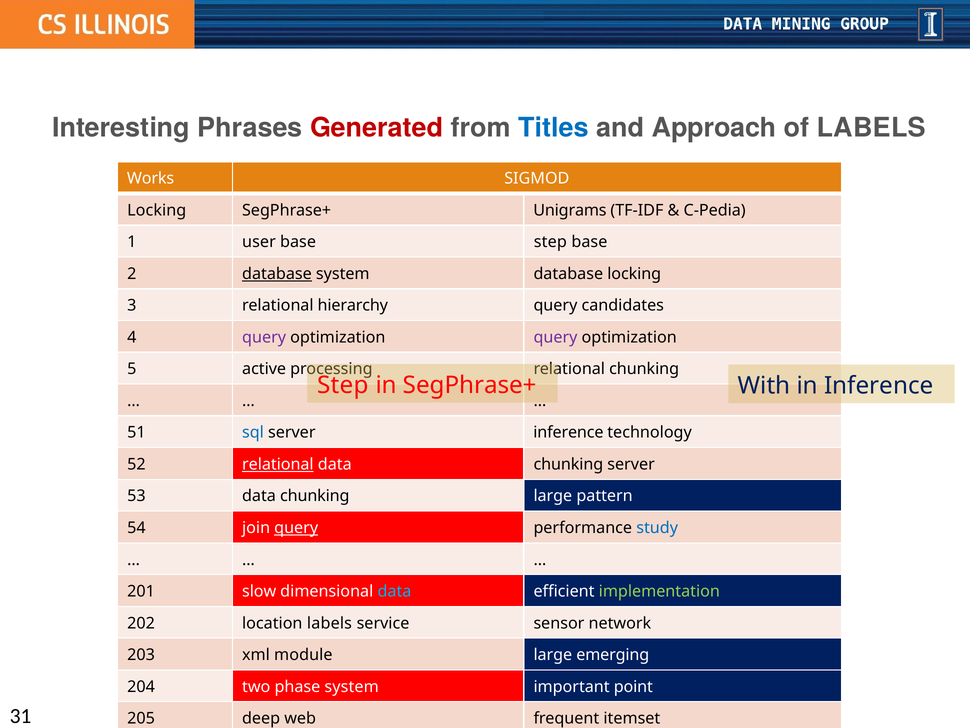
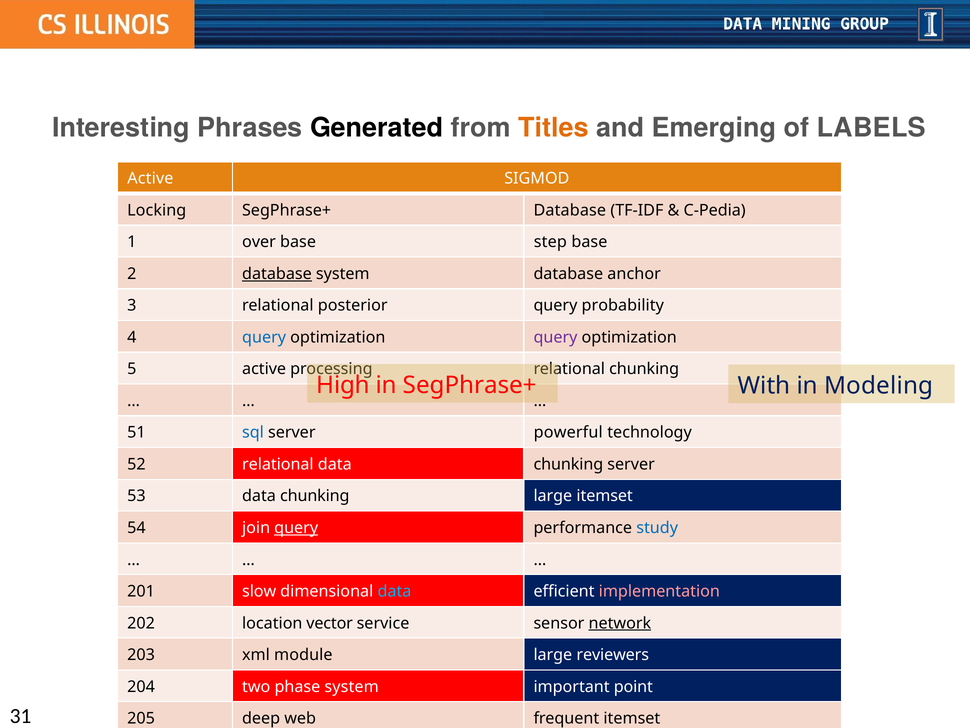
Generated colour: red -> black (377, 128)
Titles colour: blue -> orange (554, 128)
Approach: Approach -> Emerging (714, 128)
Works: Works -> Active (150, 178)
SegPhrase+ Unigrams: Unigrams -> Database (570, 210)
user: user -> over (259, 242)
database locking: locking -> anchor (634, 274)
hierarchy: hierarchy -> posterior (353, 305)
candidates: candidates -> probability (623, 305)
query colour: purple -> blue (264, 337)
Step: Step -> High (343, 385)
in Inference: Inference -> Modeling (879, 385)
server inference: inference -> powerful (568, 432)
relational underline: present -> none (278, 464)
large pattern: pattern -> itemset (605, 496)
implementation colour: light green -> pink (659, 591)
location labels: labels -> vector (330, 623)
network underline: none -> present (620, 623)
emerging: emerging -> reviewers (613, 654)
